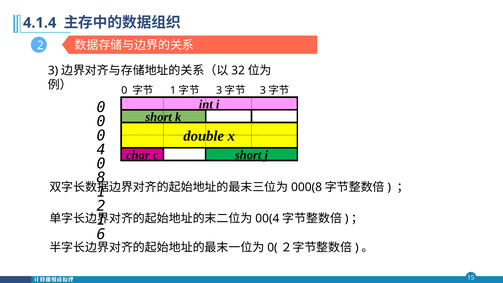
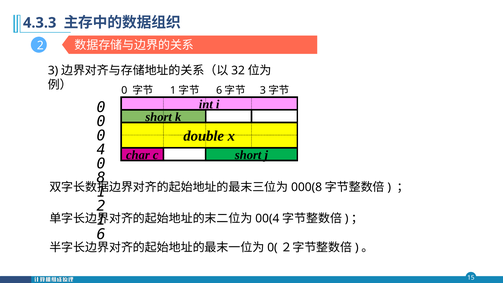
4.1.4: 4.1.4 -> 4.3.3 (40, 23)
3: 3 -> 6 (219, 90)
